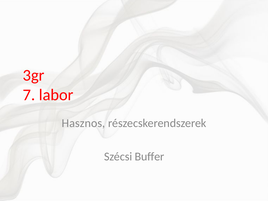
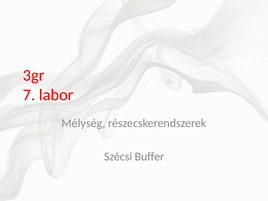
Hasznos: Hasznos -> Mélység (83, 123)
